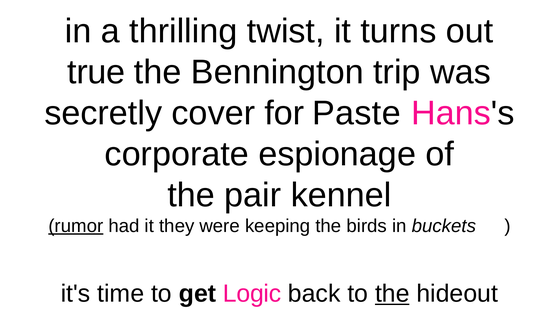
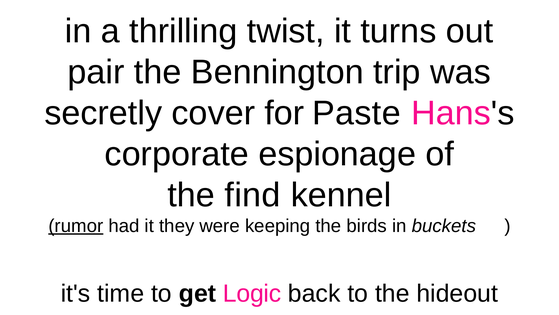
true: true -> pair (96, 72)
pair: pair -> find (253, 195)
the underline: present -> none (392, 293)
